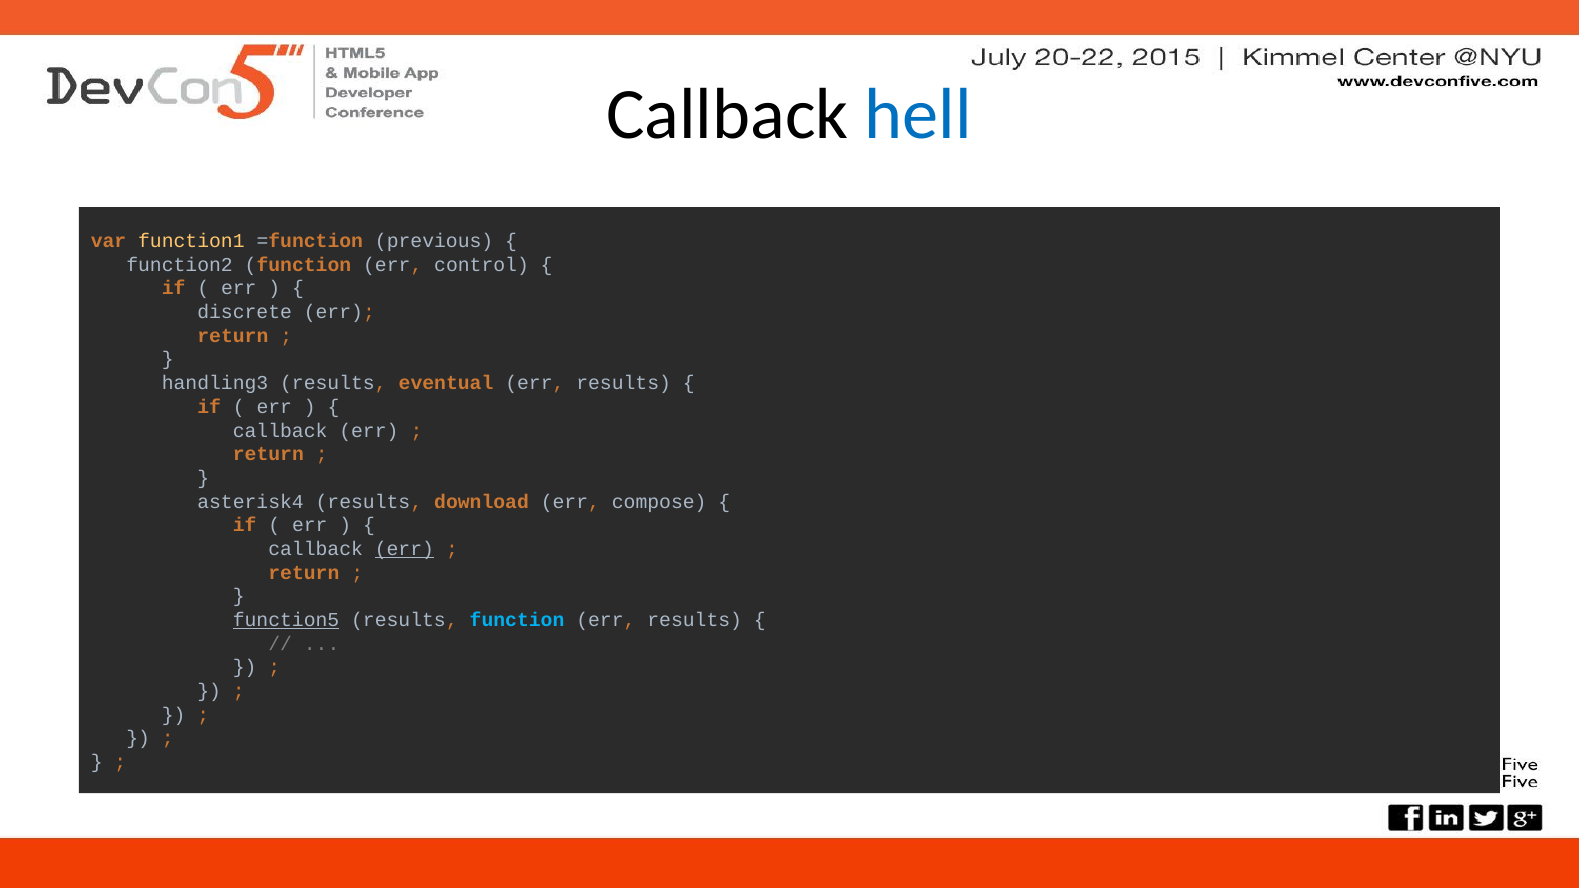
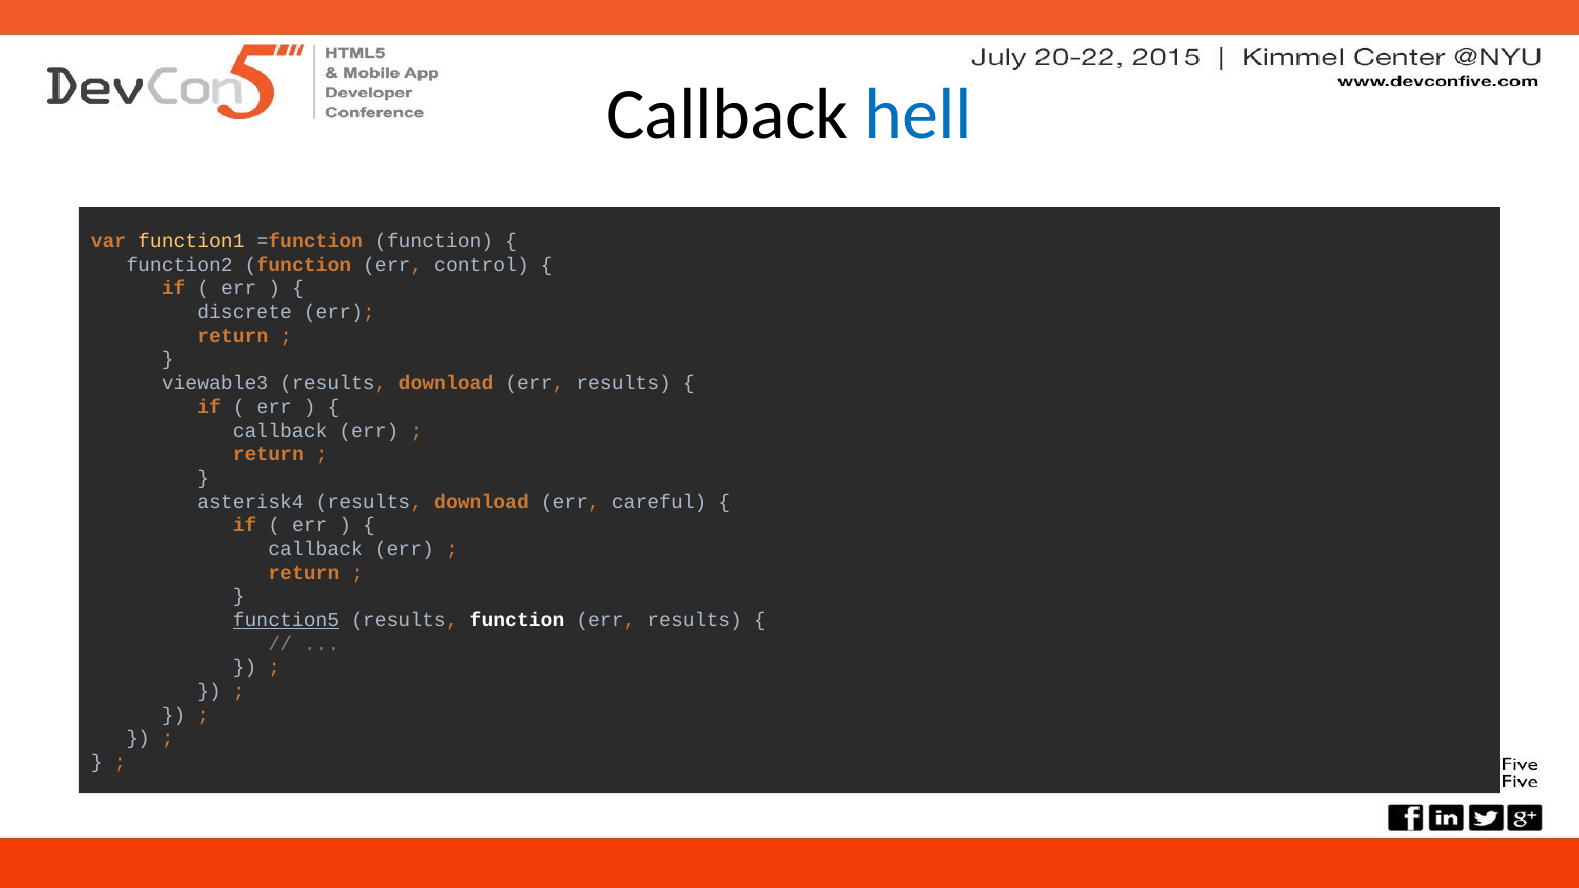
=function previous: previous -> function (434, 241)
handling3: handling3 -> viewable3 (215, 383)
eventual: eventual -> download (446, 383)
compose: compose -> careful (659, 502)
err underline: present -> none (404, 549)
function colour: light blue -> white (517, 620)
